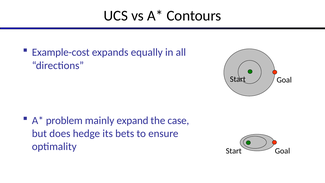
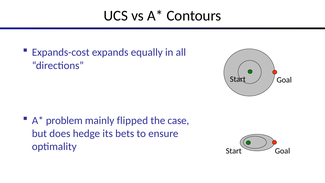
Example-cost: Example-cost -> Expands-cost (61, 52)
expand: expand -> flipped (132, 120)
